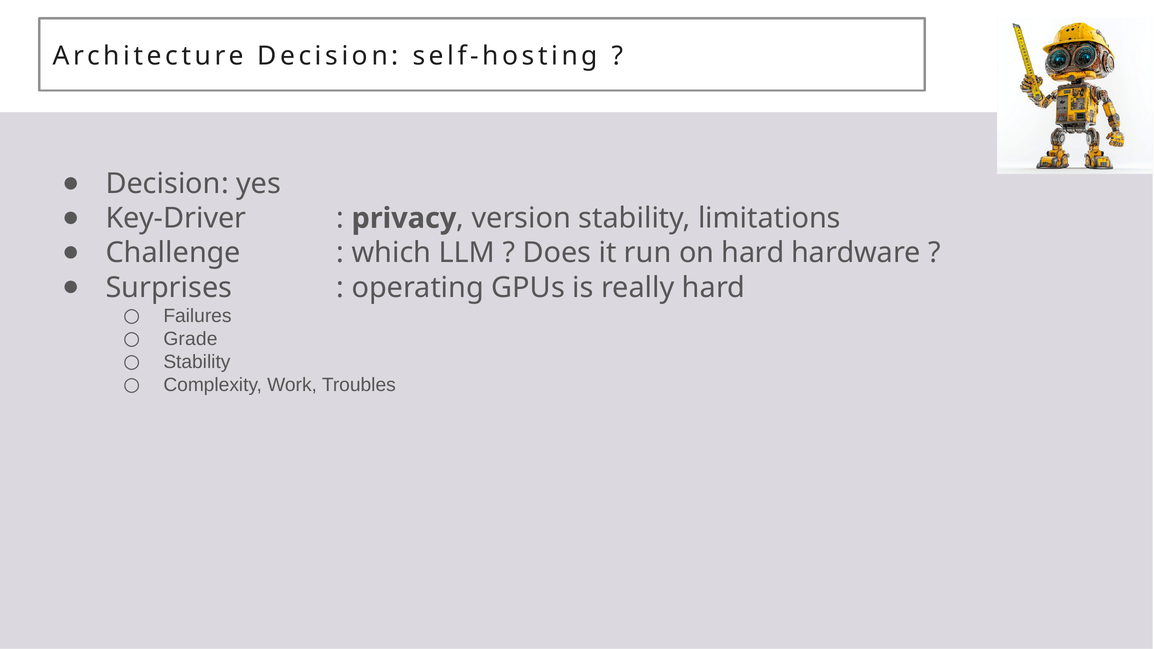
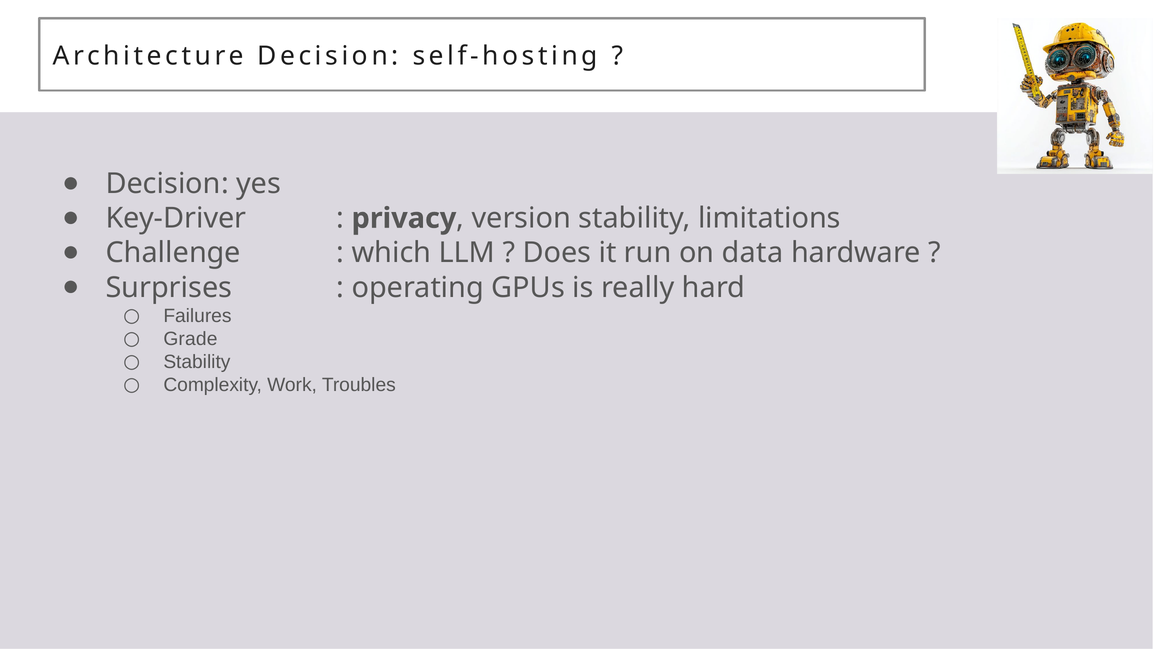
on hard: hard -> data (753, 253)
